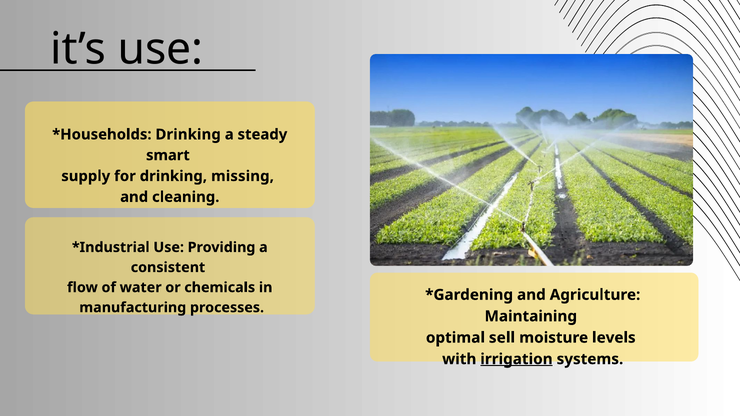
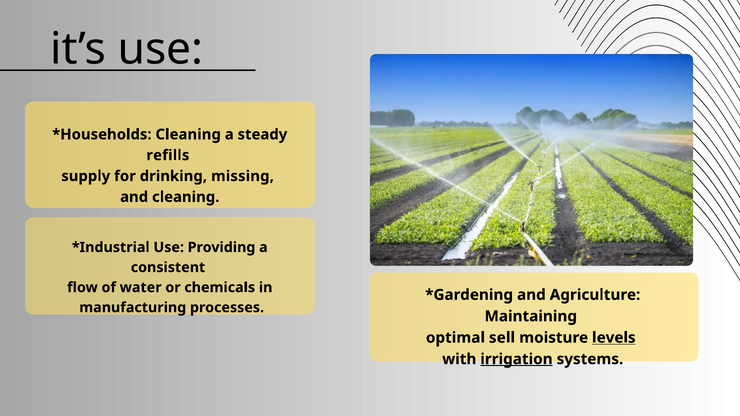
Drinking: Drinking -> Cleaning (188, 135)
smart: smart -> refills (168, 155)
levels underline: none -> present (614, 338)
